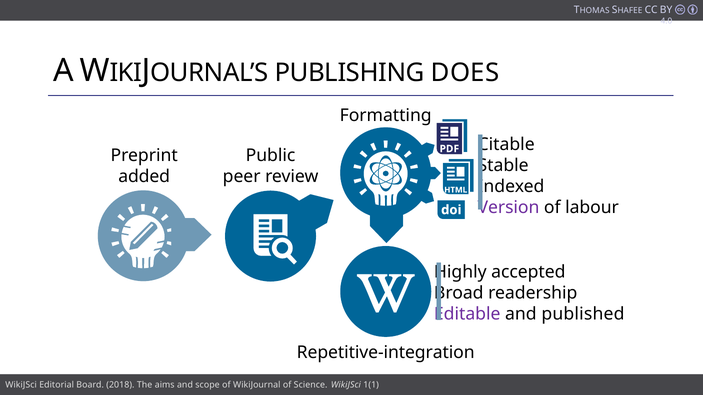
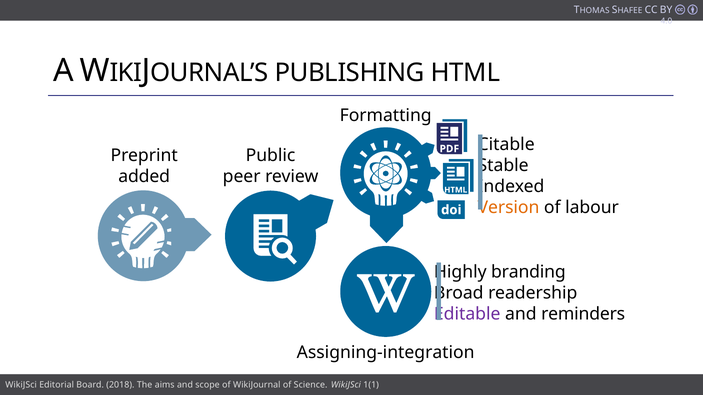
PUBLISHING DOES: DOES -> HTML (465, 73)
Version colour: purple -> orange (508, 208)
accepted: accepted -> branding (528, 272)
published: published -> reminders (583, 314)
Repetitive-integration: Repetitive-integration -> Assigning-integration (386, 353)
